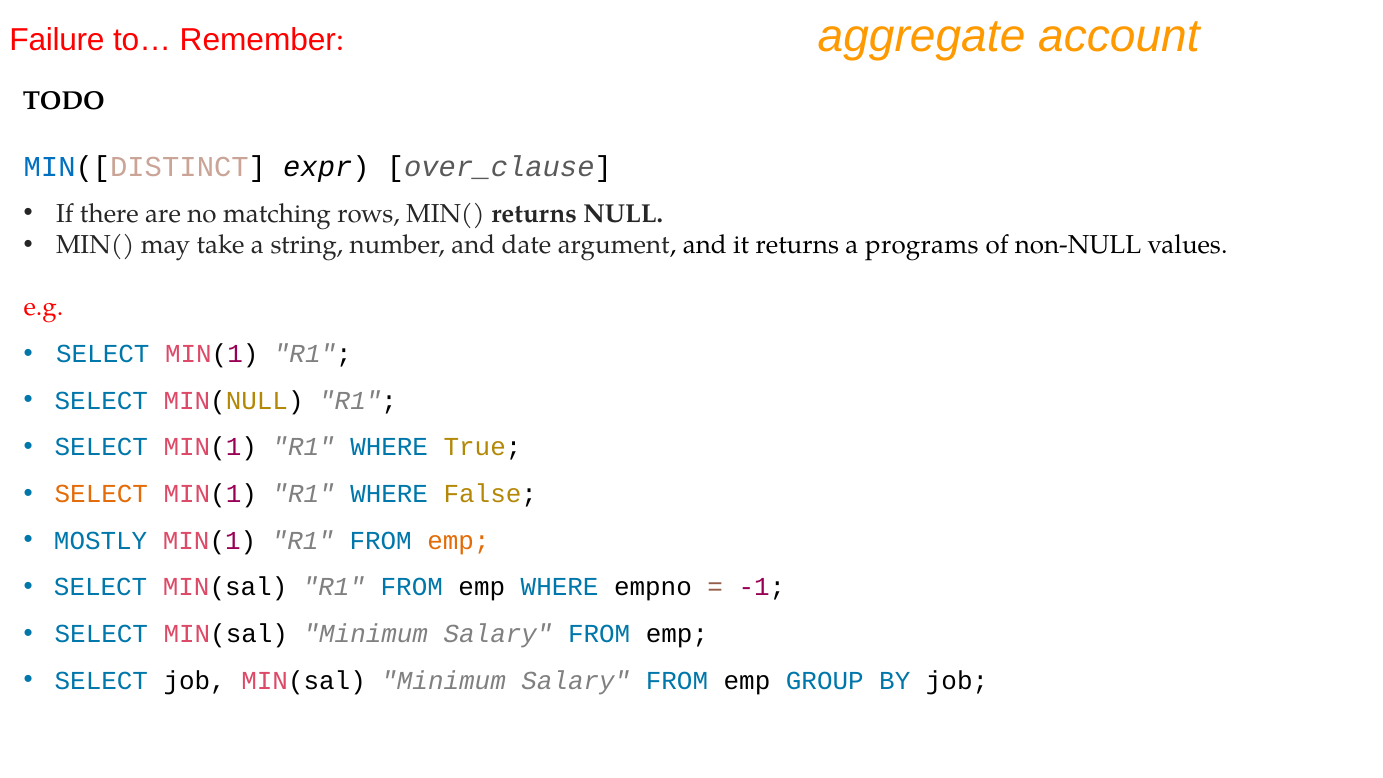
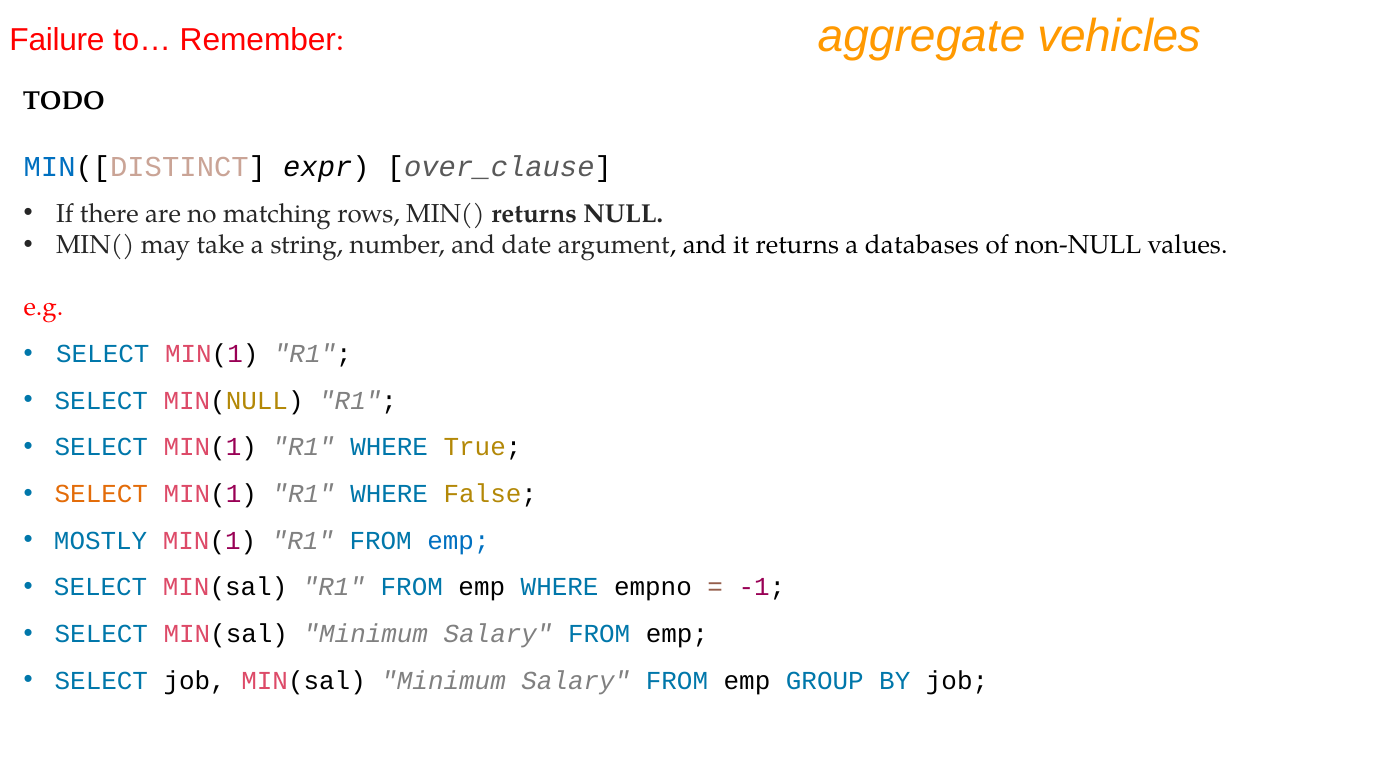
account: account -> vehicles (1119, 36)
programs: programs -> databases (922, 245)
emp colour: orange -> blue (458, 541)
